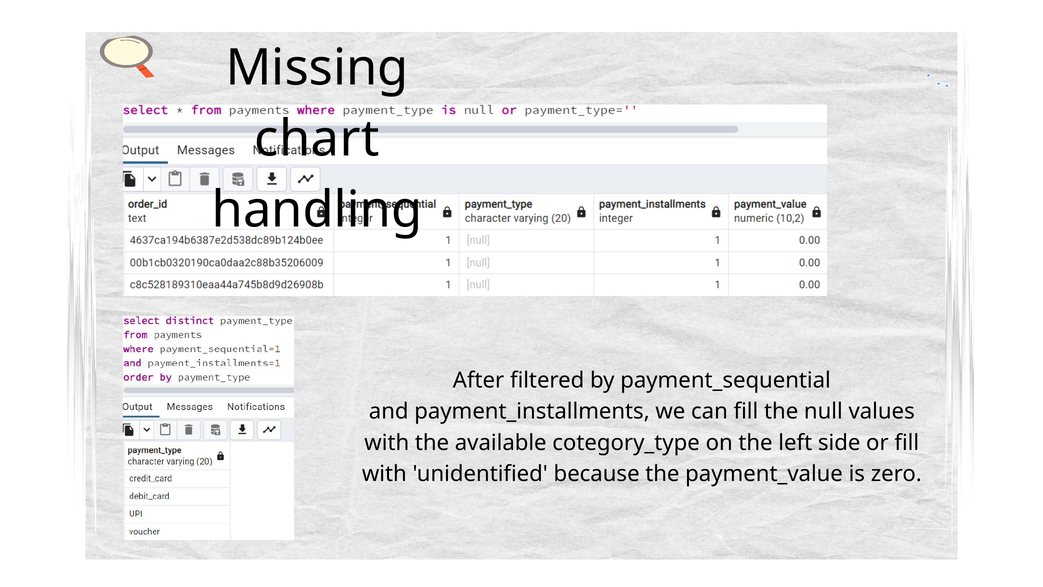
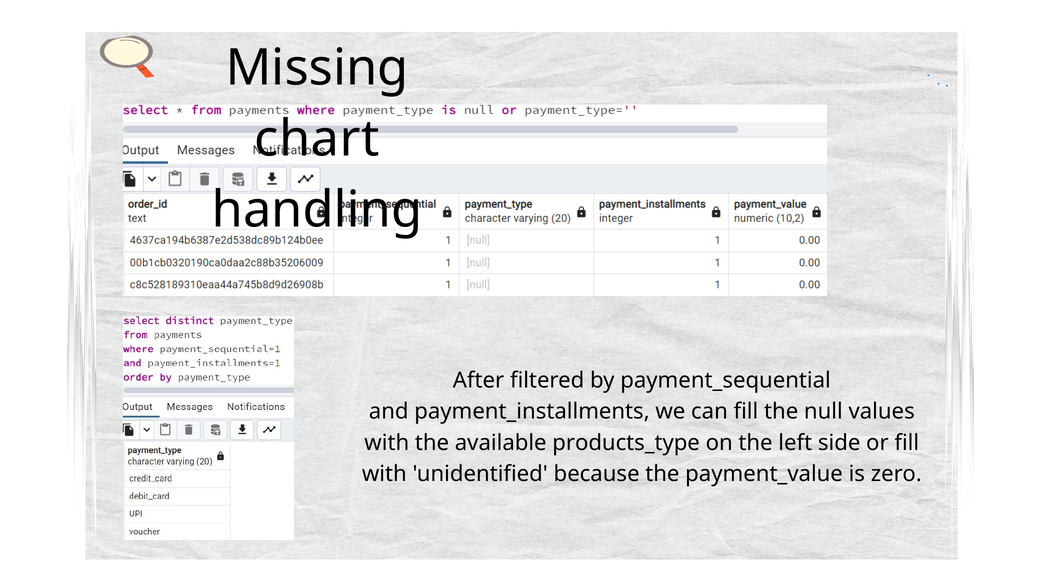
cotegory_type: cotegory_type -> products_type (626, 442)
